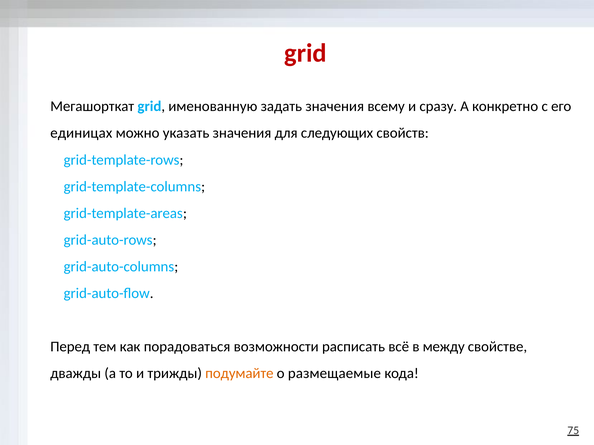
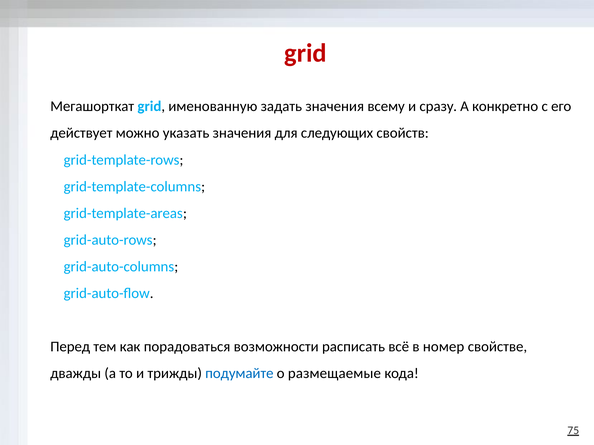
единицах: единицах -> действует (81, 133)
между: между -> номер (444, 347)
подумайте colour: orange -> blue (239, 374)
